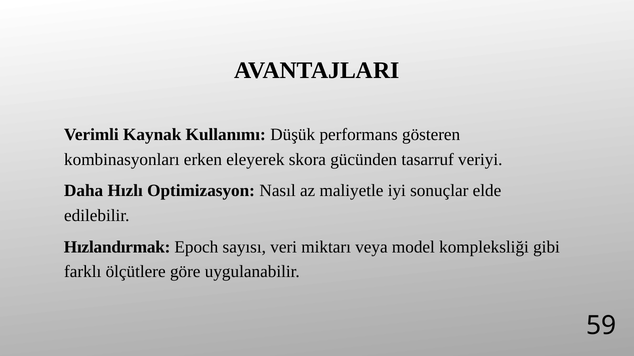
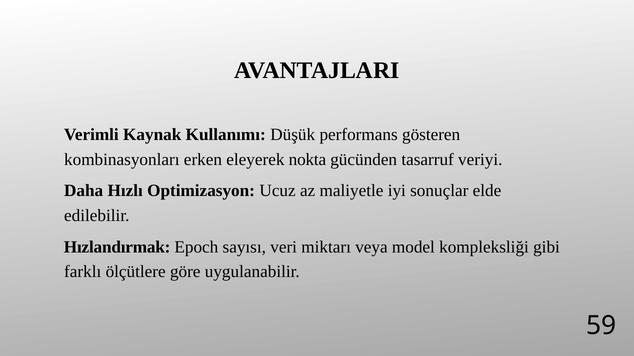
skora: skora -> nokta (307, 160)
Nasıl: Nasıl -> Ucuz (278, 191)
